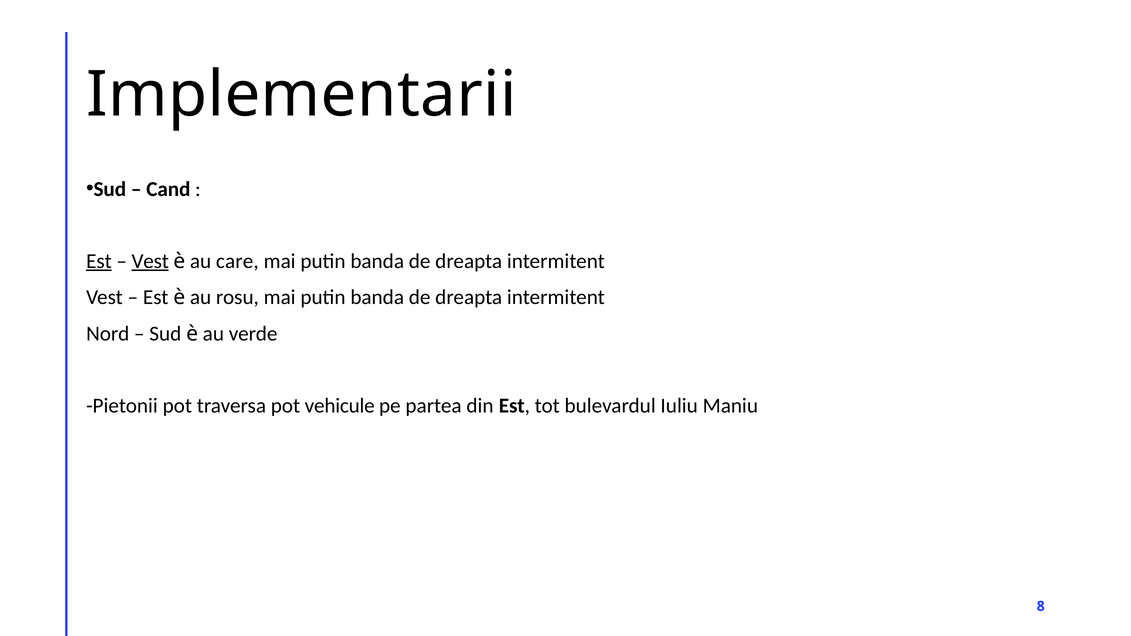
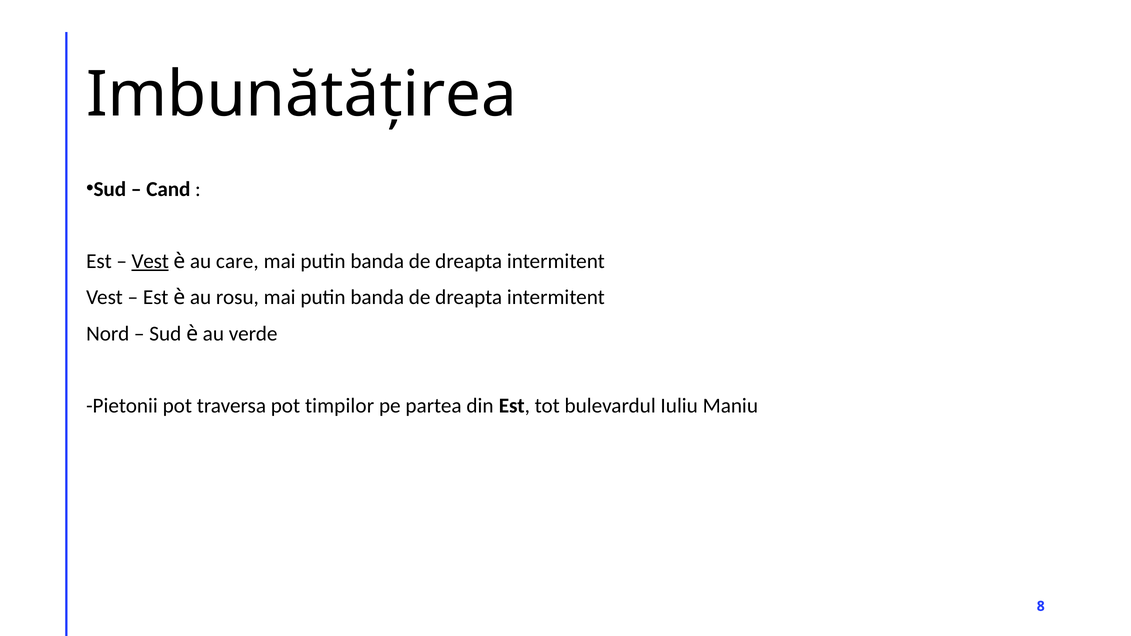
Implementarii: Implementarii -> Imbunătățirea (302, 95)
Est underline: present -> none (99, 261)
vehicule: vehicule -> timpilor (340, 406)
